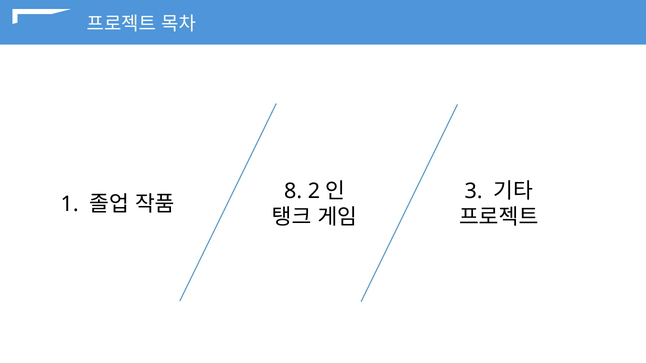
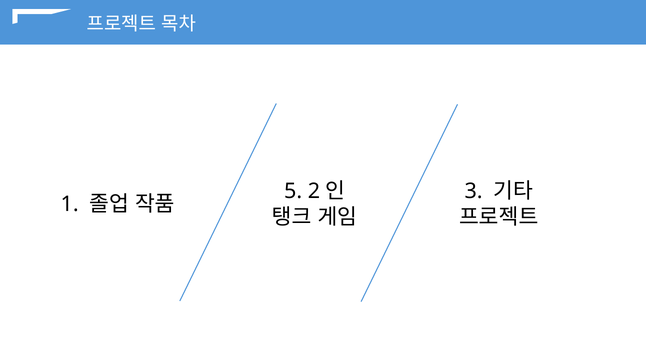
8: 8 -> 5 (293, 191)
